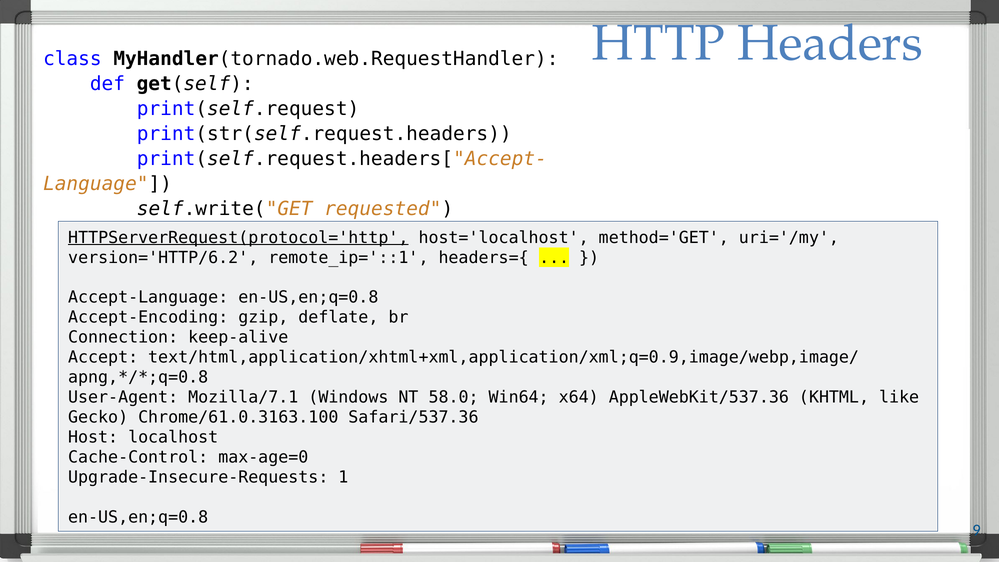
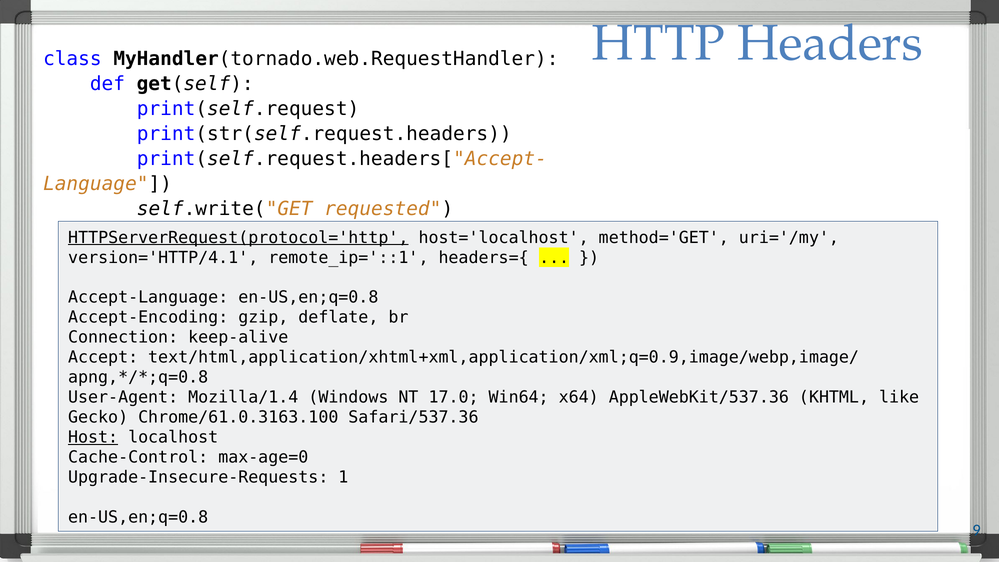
version='HTTP/6.2: version='HTTP/6.2 -> version='HTTP/4.1 (163, 258)
Mozilla/7.1: Mozilla/7.1 -> Mozilla/1.4 (243, 397)
58.0: 58.0 -> 17.0 (454, 397)
Host underline: none -> present (93, 437)
